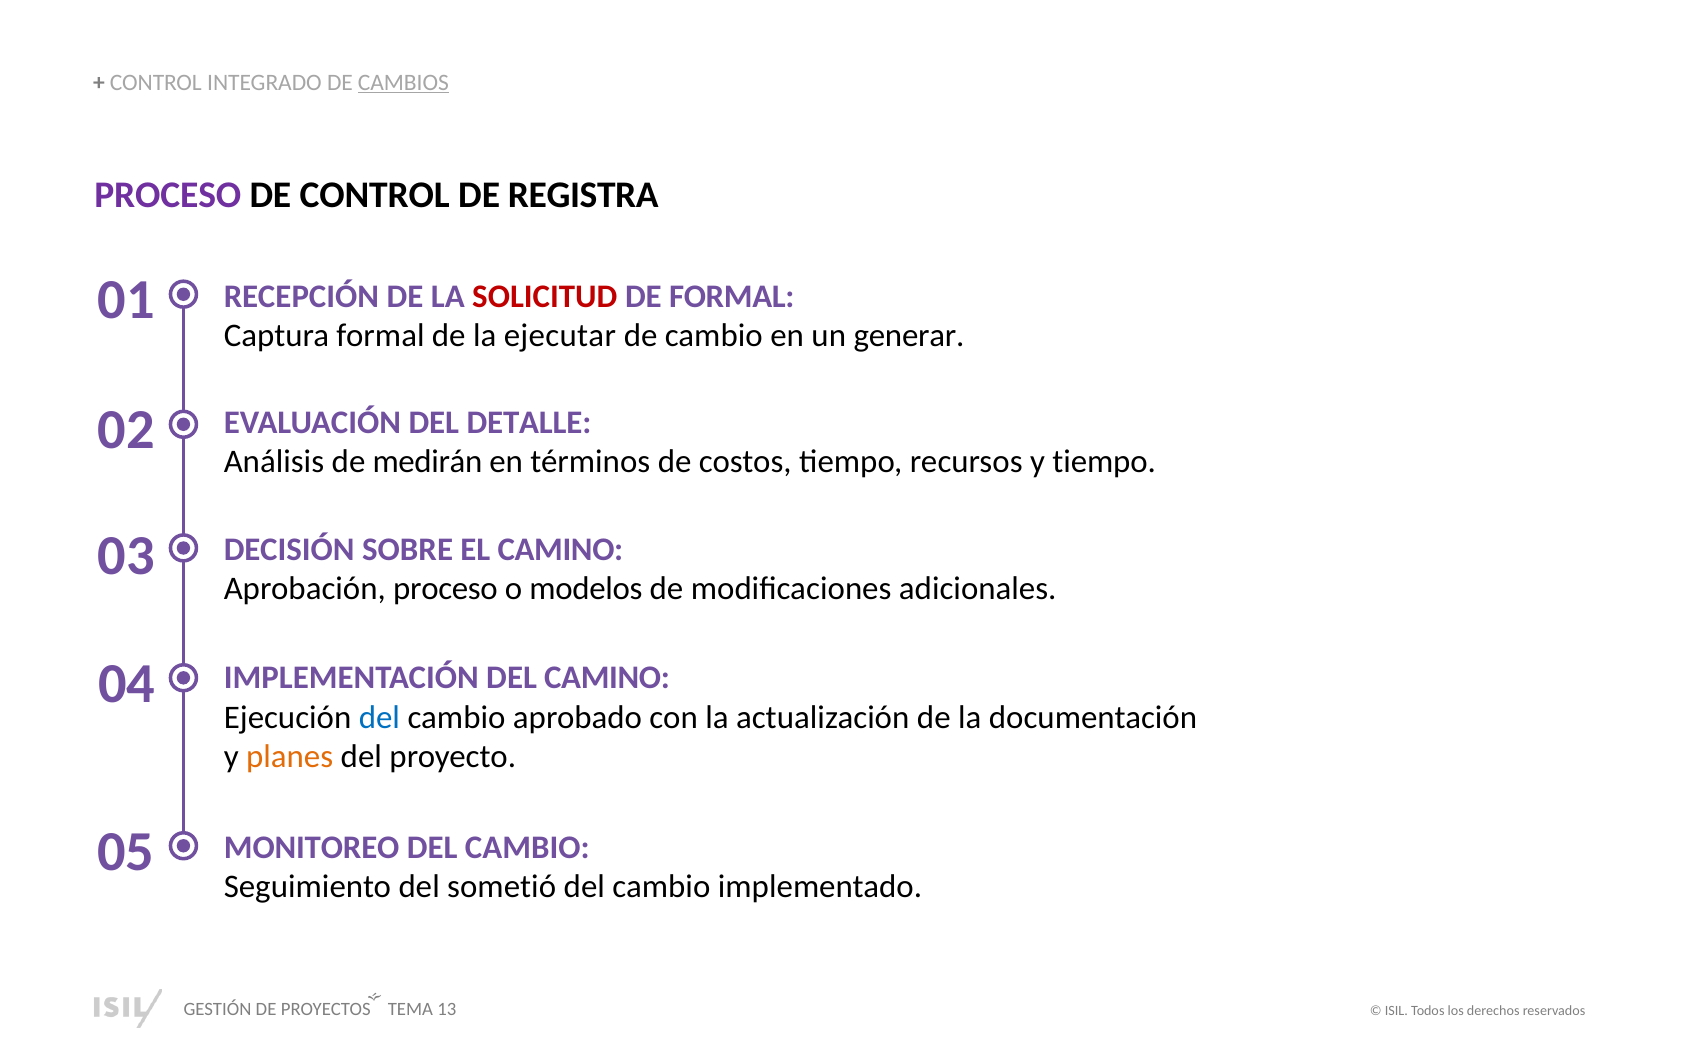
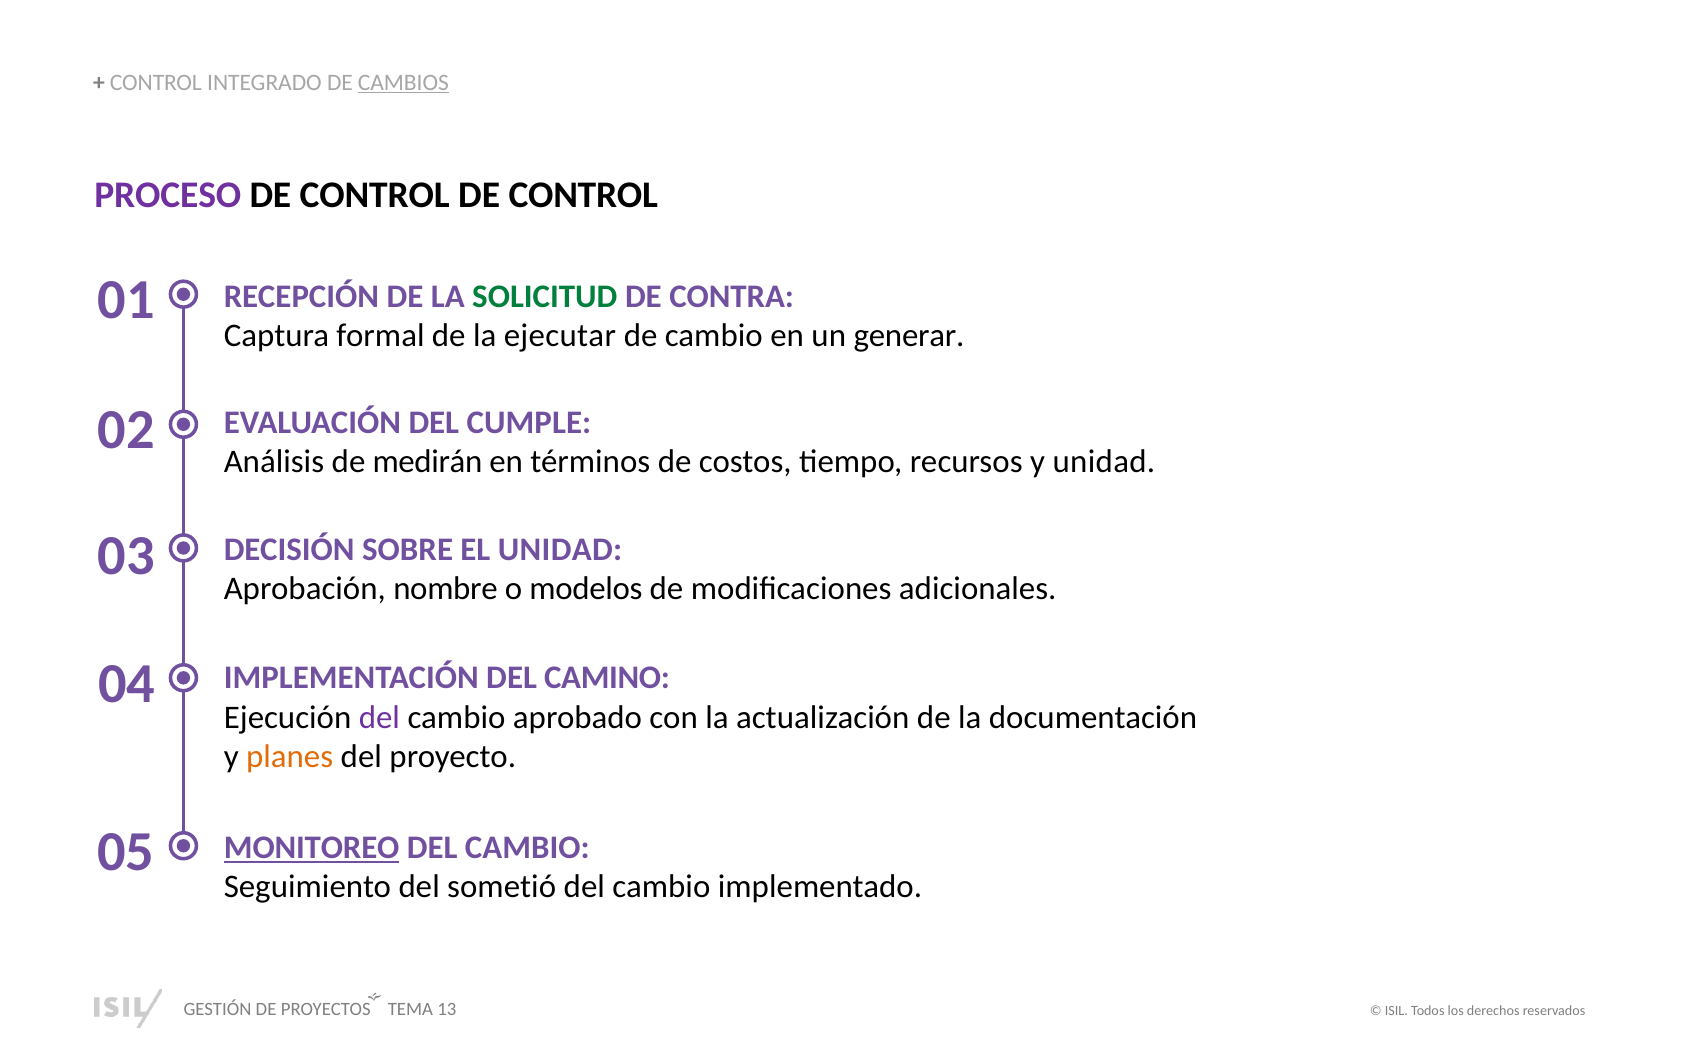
CONTROL DE REGISTRA: REGISTRA -> CONTROL (583, 195)
SOLICITUD colour: red -> green (545, 297)
DE FORMAL: FORMAL -> CONTRA (732, 297)
DETALLE: DETALLE -> CUMPLE (529, 422)
y tiempo: tiempo -> unidad (1104, 462)
EL CAMINO: CAMINO -> UNIDAD (560, 550)
Aprobación proceso: proceso -> nombre (445, 589)
del colour: blue -> purple (379, 718)
MONITOREO underline: none -> present (312, 847)
